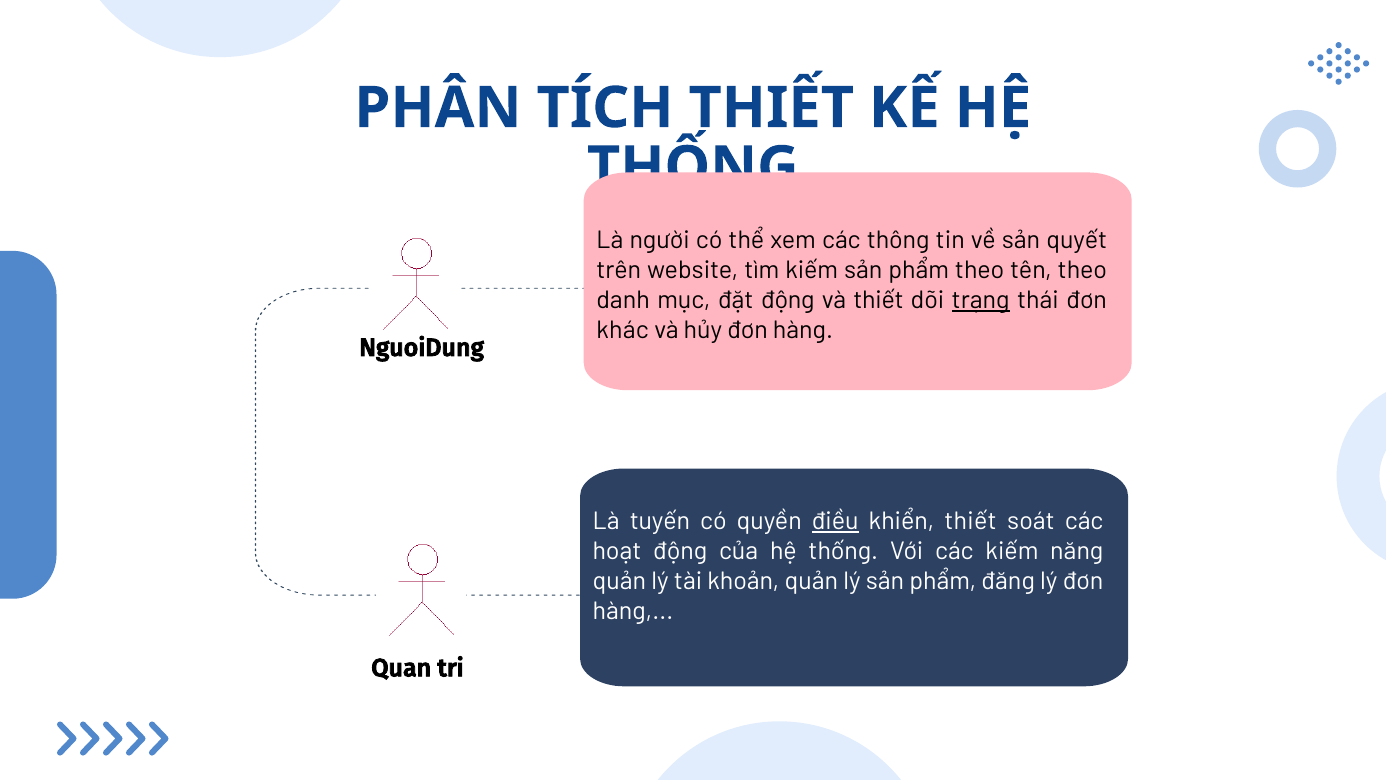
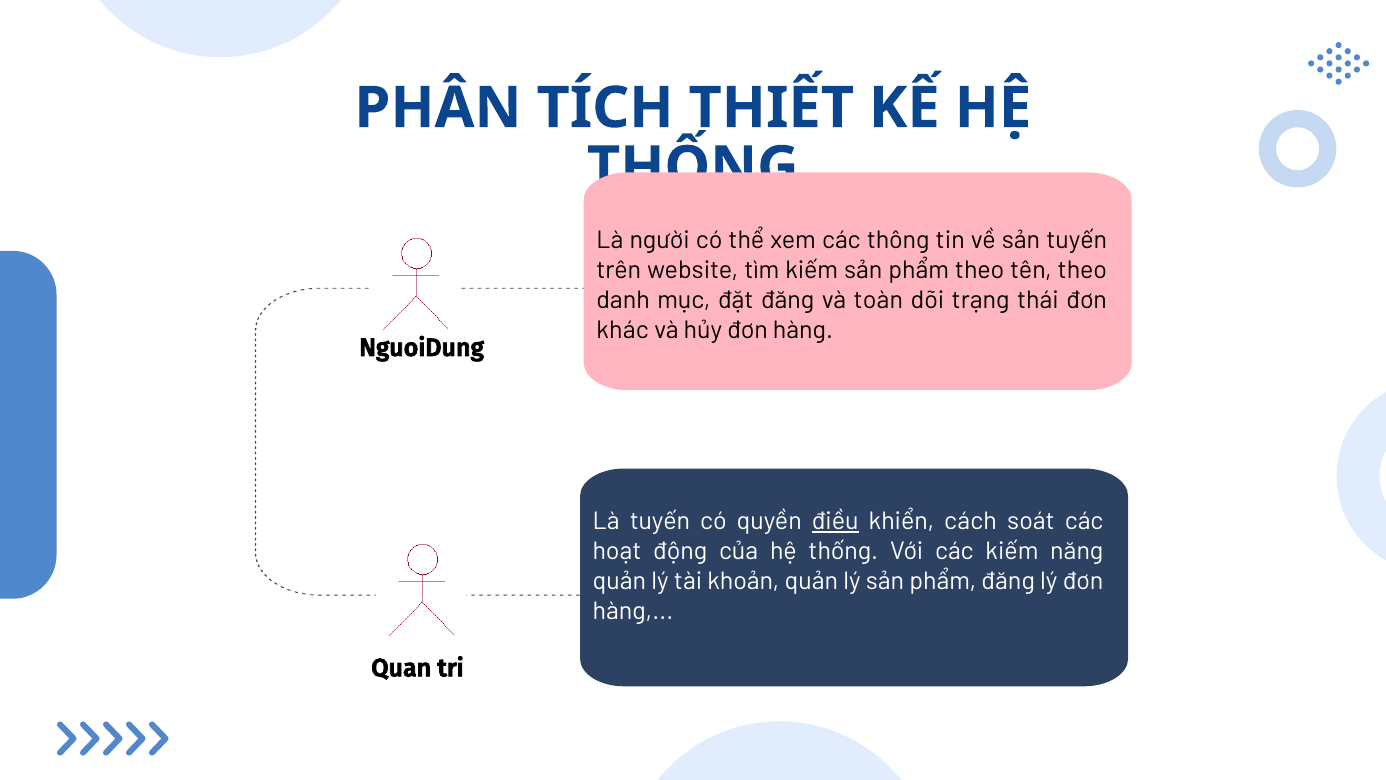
sản quyết: quyết -> tuyến (1077, 240)
đặt động: động -> đăng (788, 300)
và thiết: thiết -> toàn (878, 300)
trạng underline: present -> none (981, 300)
khiển thiết: thiết -> cách (971, 521)
